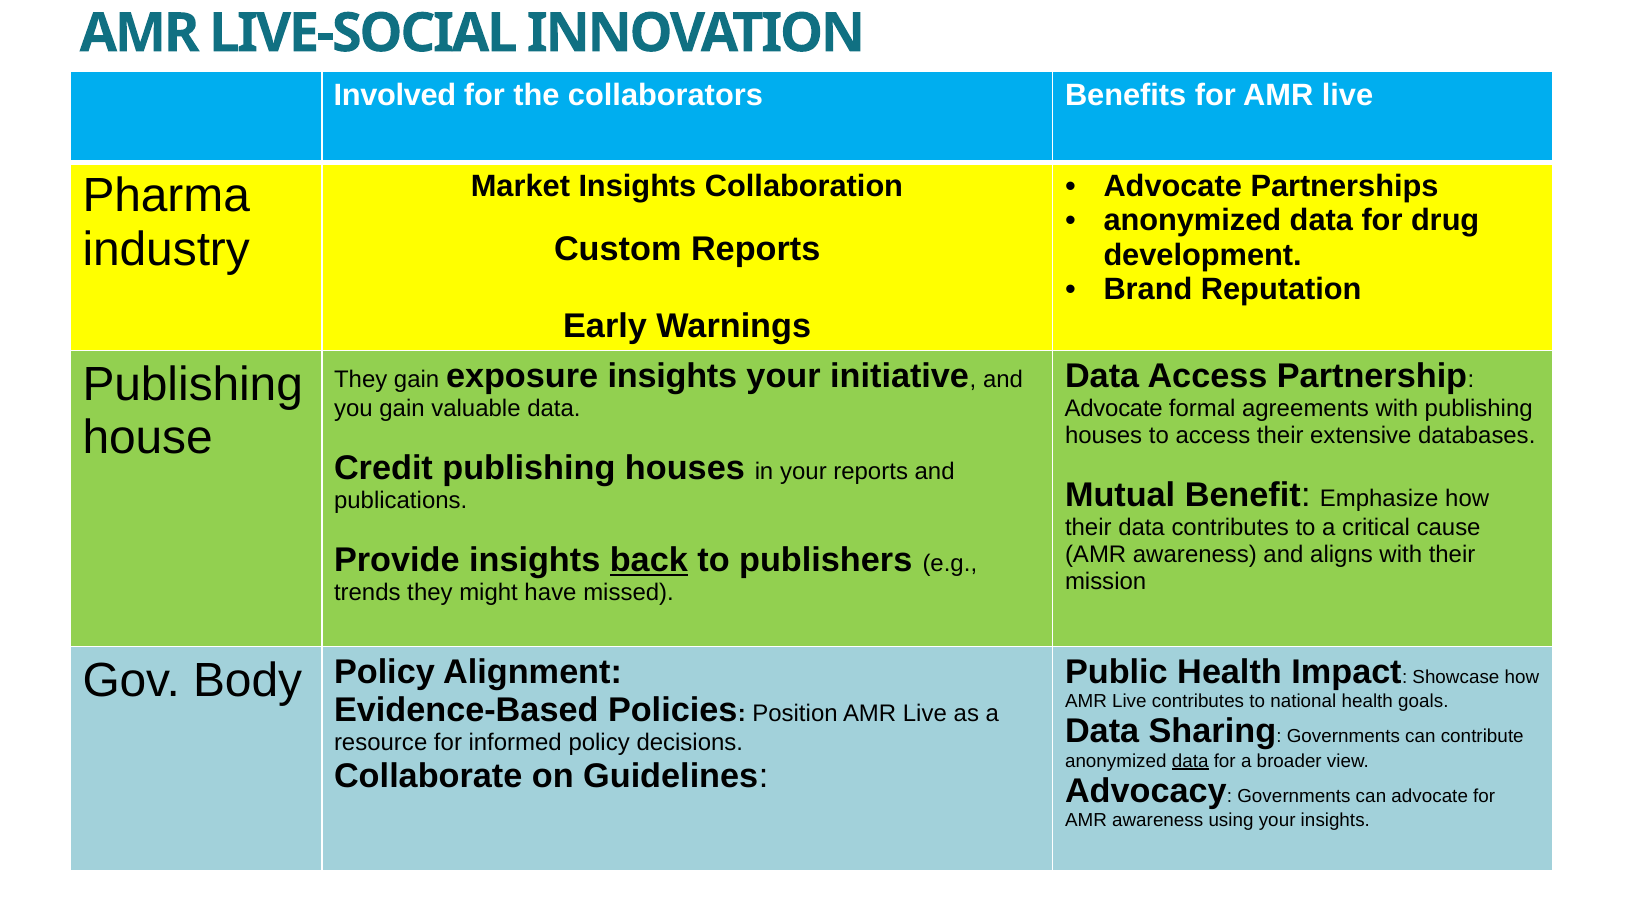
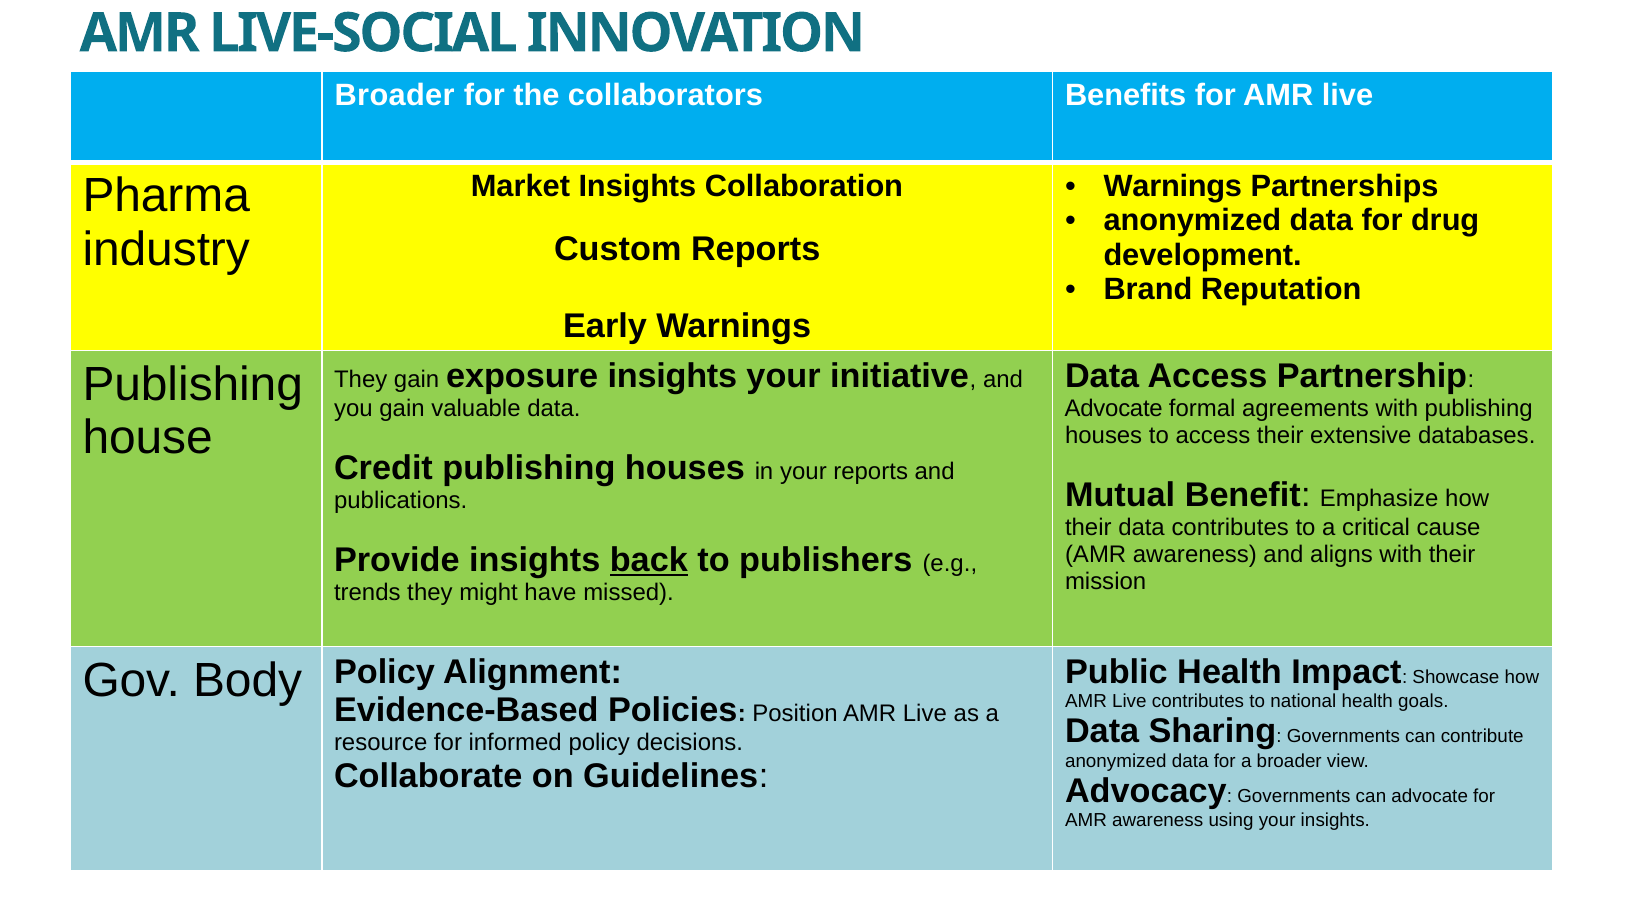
Involved: Involved -> Broader (395, 95)
Advocate: Advocate -> Warnings (1173, 186)
data underline: present -> none (1190, 761)
